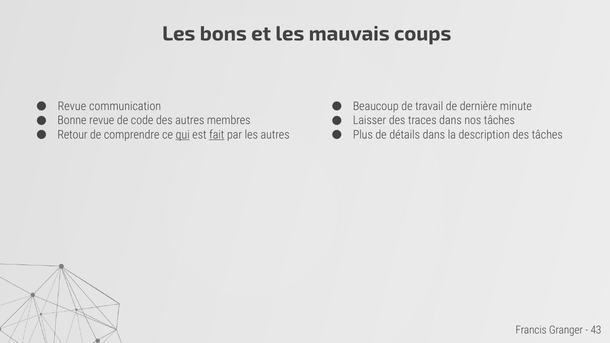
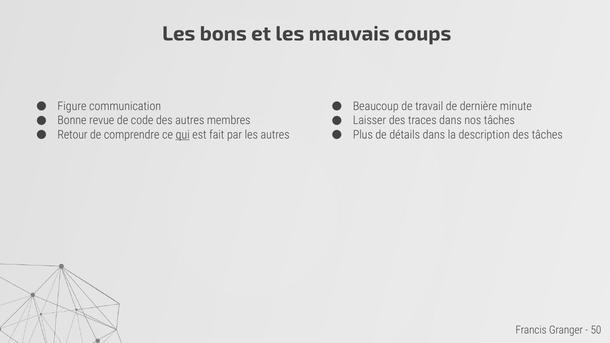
Revue: Revue -> Figure (72, 106)
fait underline: present -> none (217, 135)
43: 43 -> 50 (596, 330)
